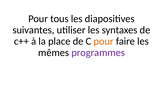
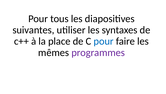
pour colour: orange -> blue (104, 41)
